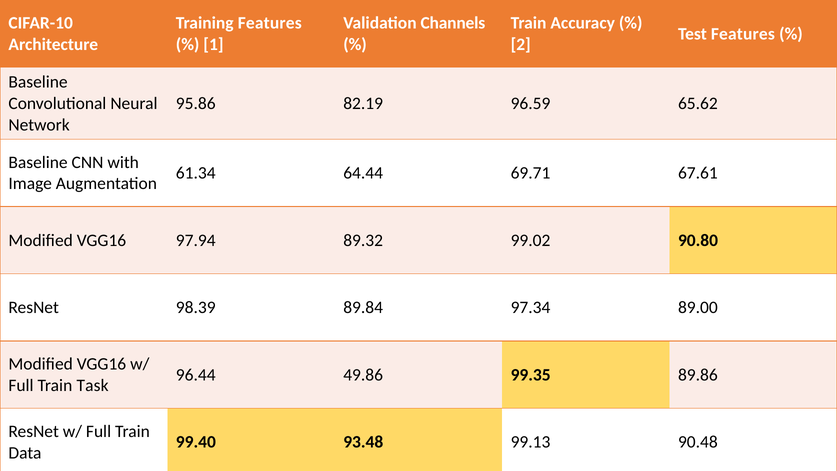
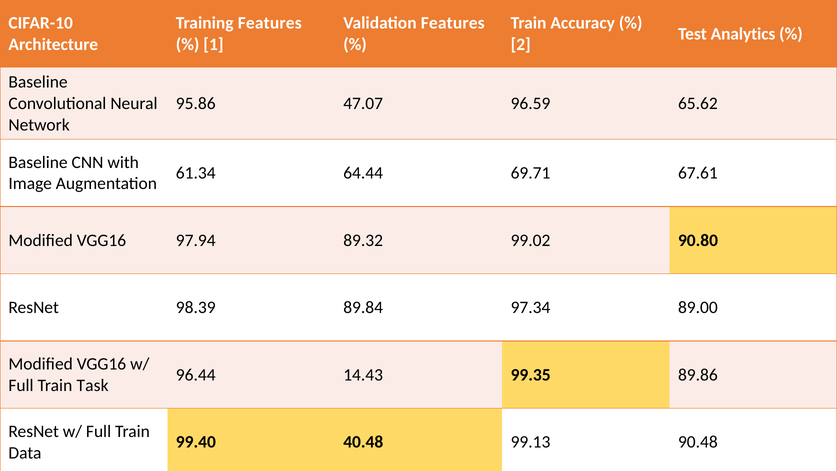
Validation Channels: Channels -> Features (453, 23)
Test Features: Features -> Analytics (743, 34)
82.19: 82.19 -> 47.07 (363, 103)
49.86: 49.86 -> 14.43 (363, 375)
93.48: 93.48 -> 40.48 (363, 442)
